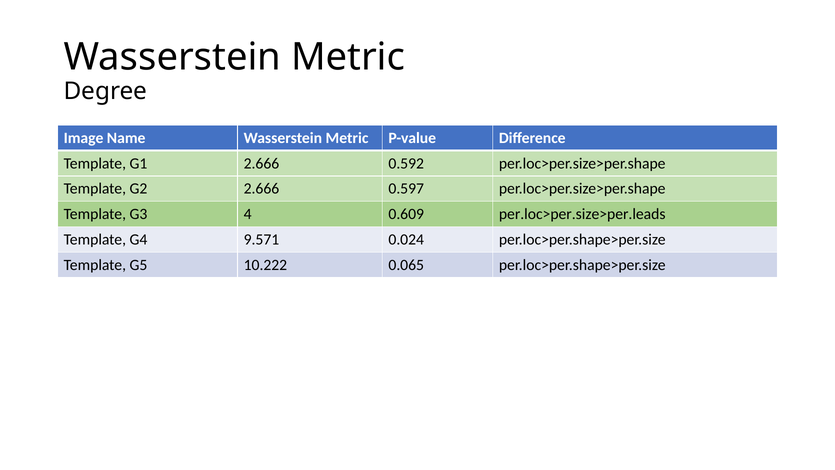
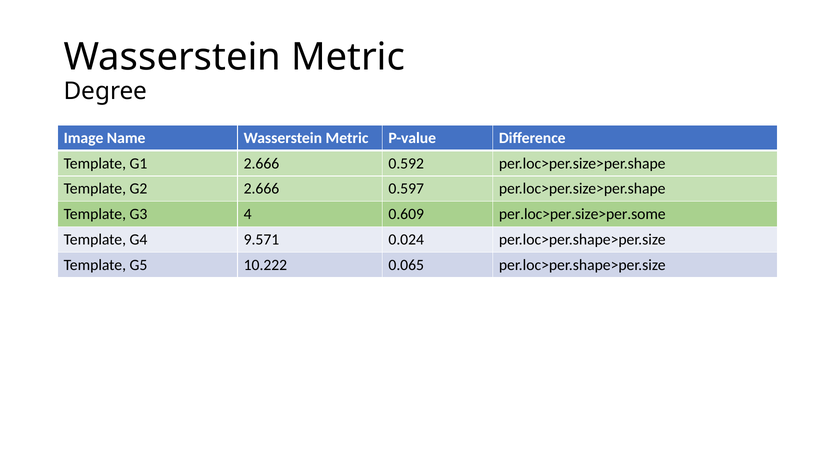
per.loc>per.size>per.leads: per.loc>per.size>per.leads -> per.loc>per.size>per.some (582, 214)
